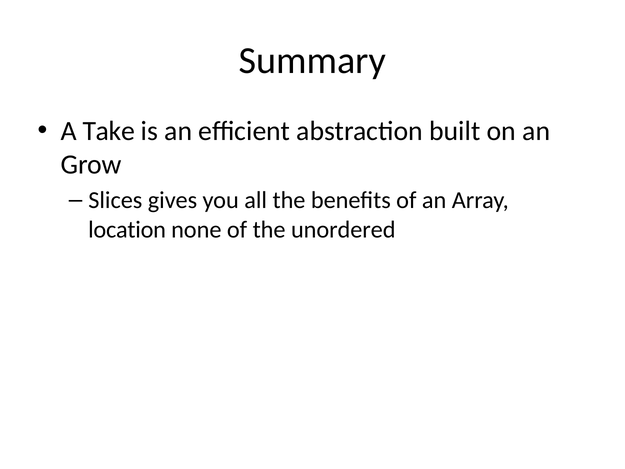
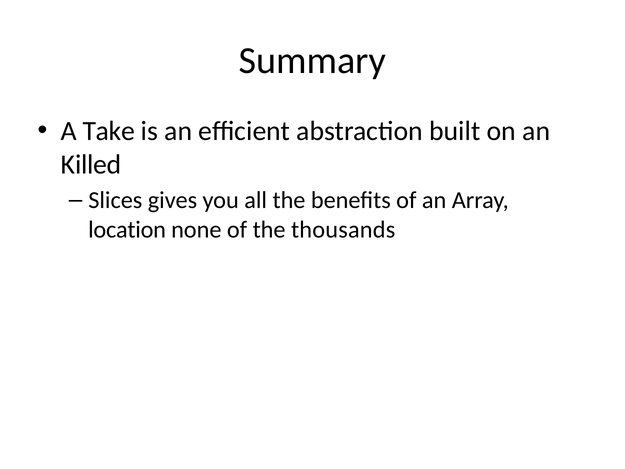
Grow: Grow -> Killed (91, 165)
unordered: unordered -> thousands (343, 229)
